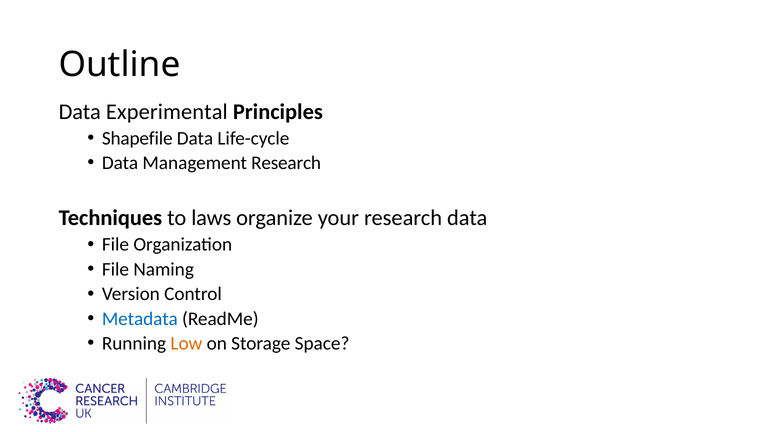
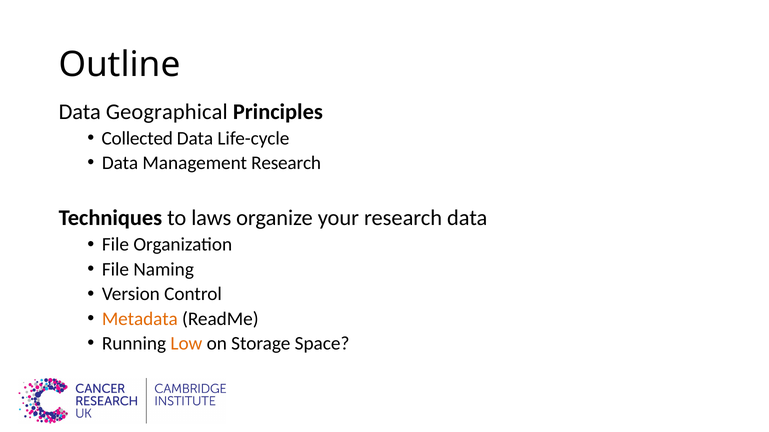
Experimental: Experimental -> Geographical (167, 112)
Shapefile: Shapefile -> Collected (137, 138)
Metadata colour: blue -> orange (140, 319)
